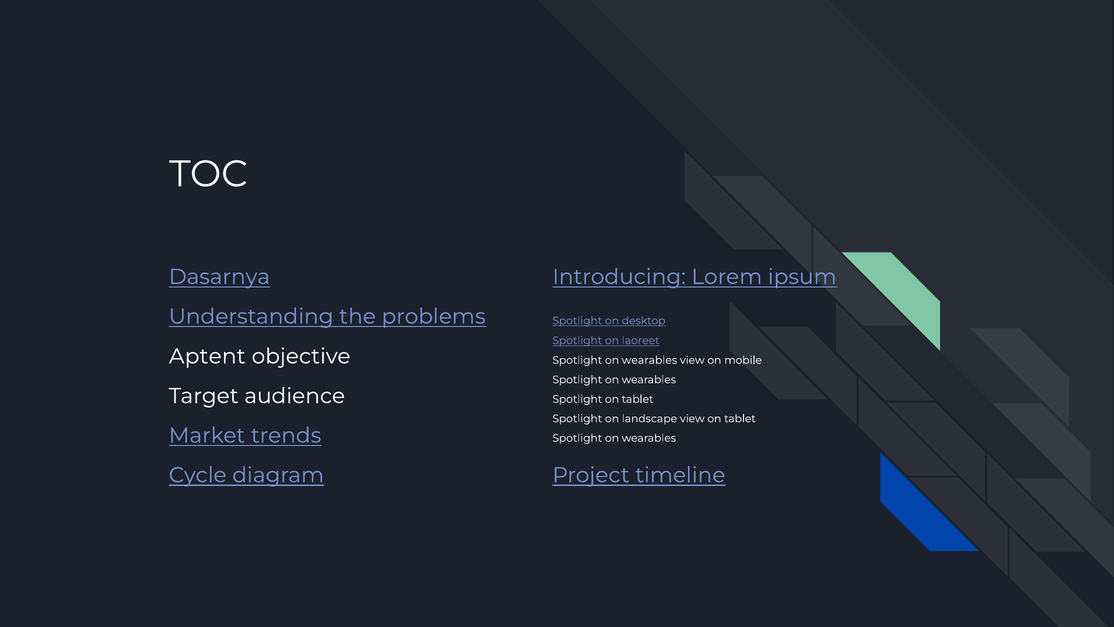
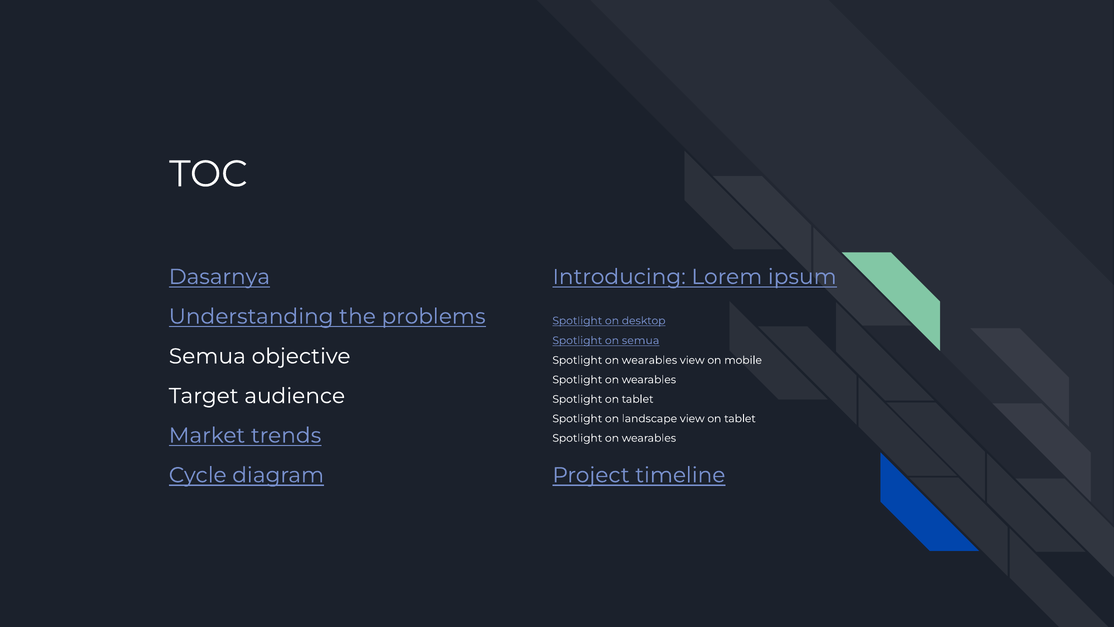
on laoreet: laoreet -> semua (641, 340)
Aptent: Aptent -> Semua (207, 356)
